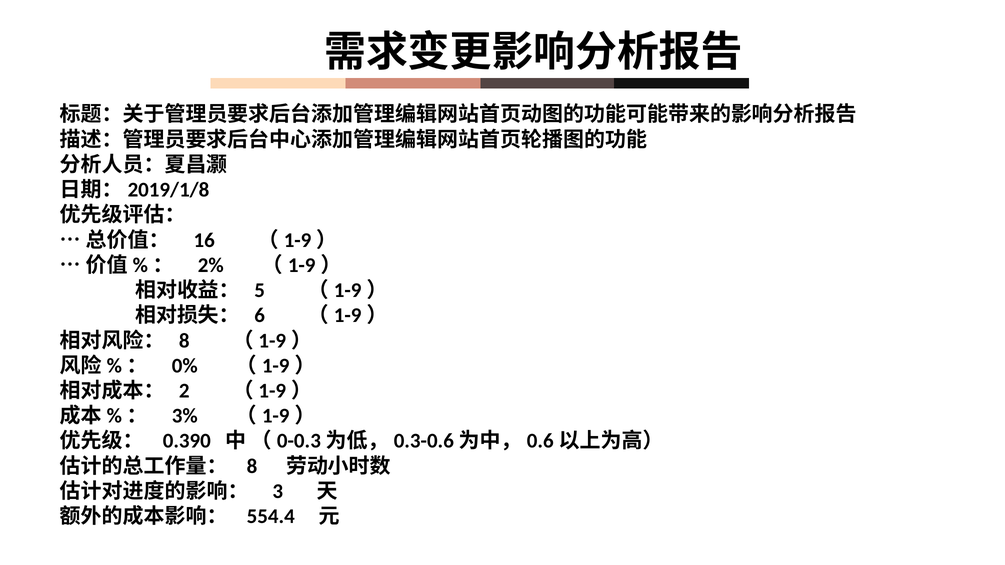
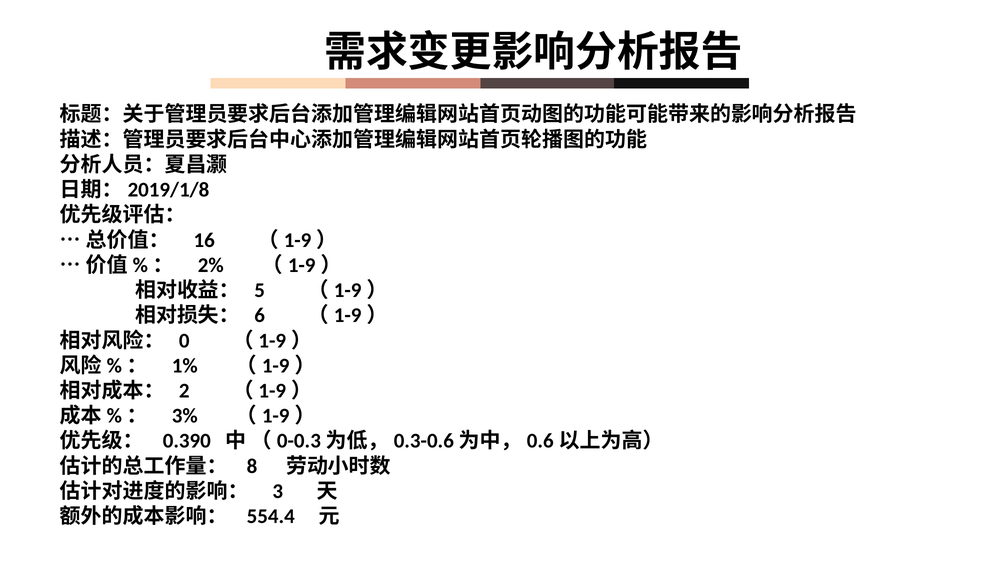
8: 8 -> 0 (184, 341)
0%: 0% -> 1% (185, 366)
